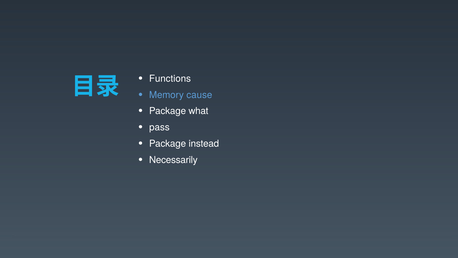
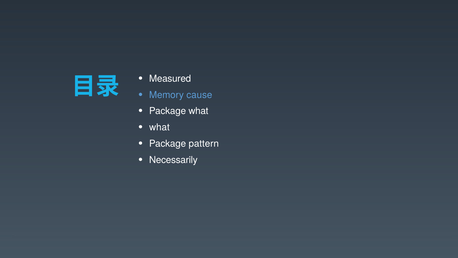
Functions: Functions -> Measured (170, 79)
pass: pass -> what (159, 127)
instead: instead -> pattern (204, 143)
